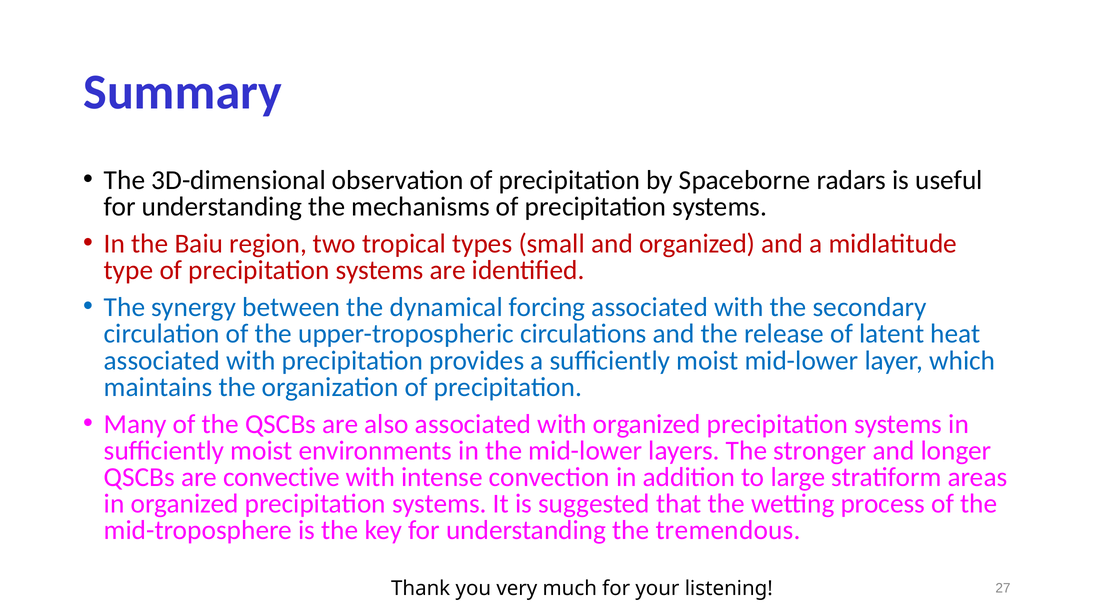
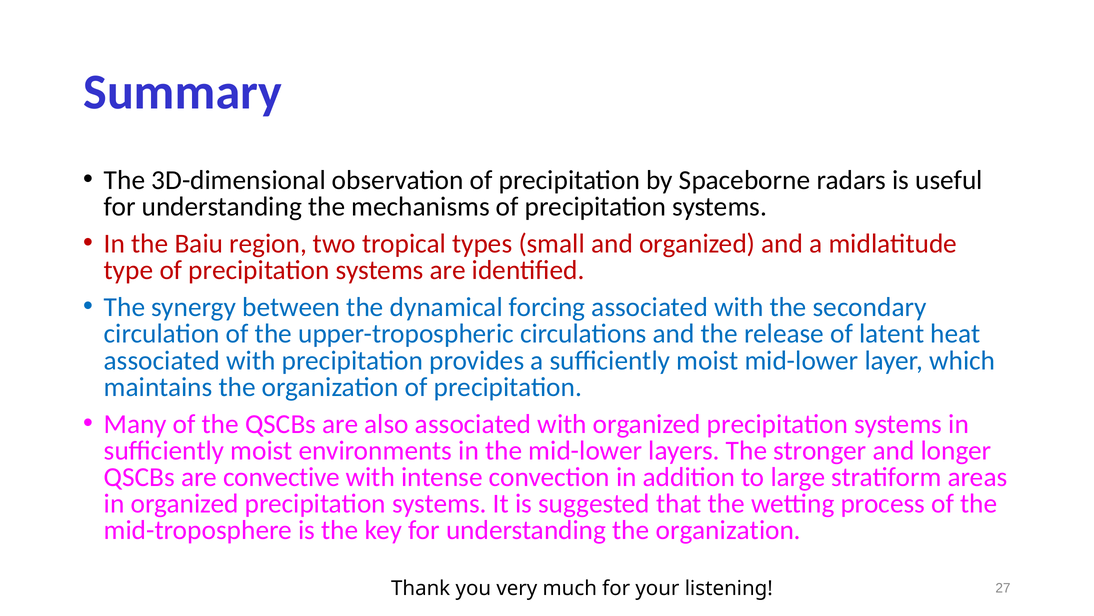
understanding the tremendous: tremendous -> organization (728, 530)
